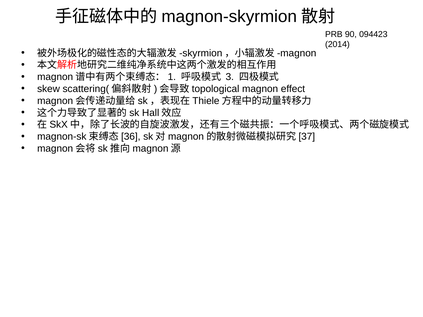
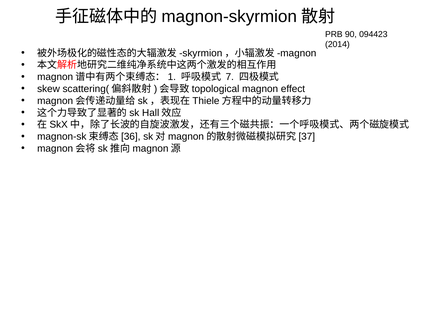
3: 3 -> 7 (230, 77)
